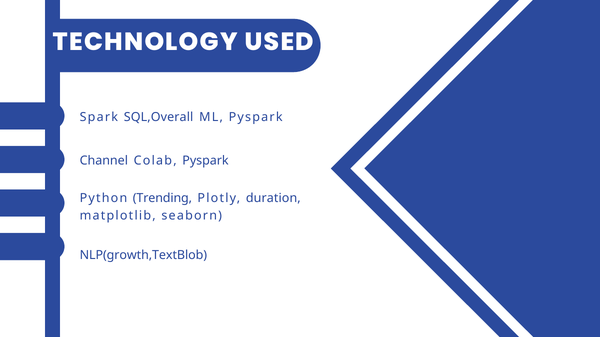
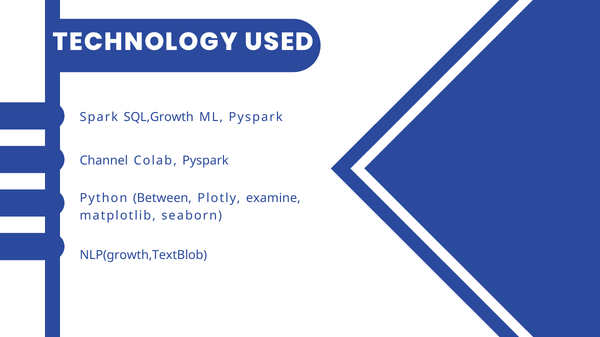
SQL,Overall: SQL,Overall -> SQL,Growth (159, 117)
Trending: Trending -> Between (162, 198)
duration: duration -> examine (273, 198)
